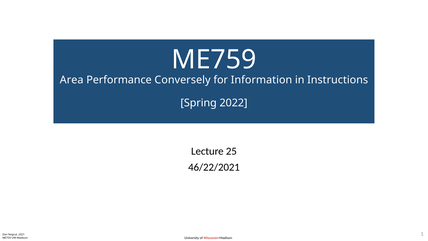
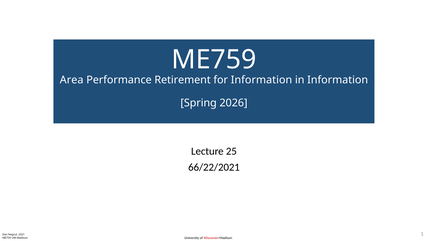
Conversely: Conversely -> Retirement (183, 80)
in Instructions: Instructions -> Information (338, 80)
2022: 2022 -> 2026 (234, 103)
46/22/2021: 46/22/2021 -> 66/22/2021 (214, 167)
